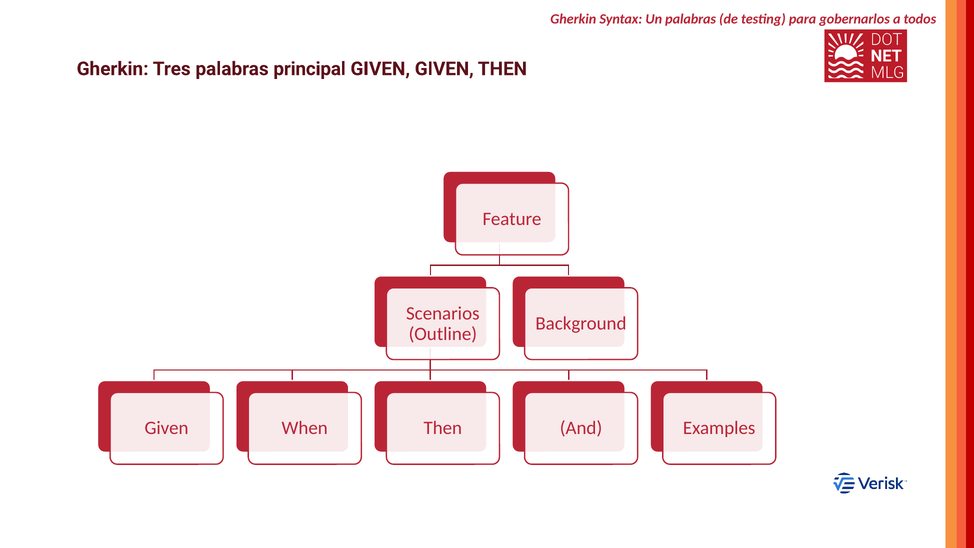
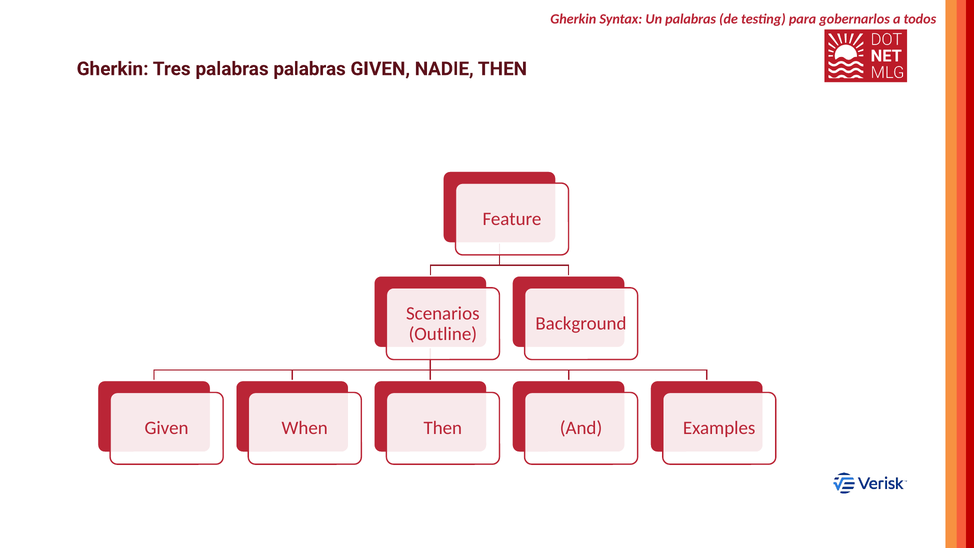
palabras principal: principal -> palabras (310, 69)
GIVEN GIVEN: GIVEN -> NADIE (444, 69)
